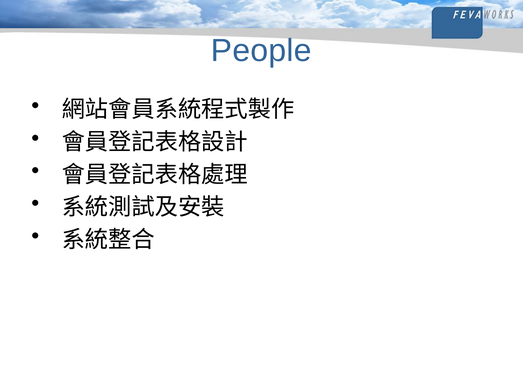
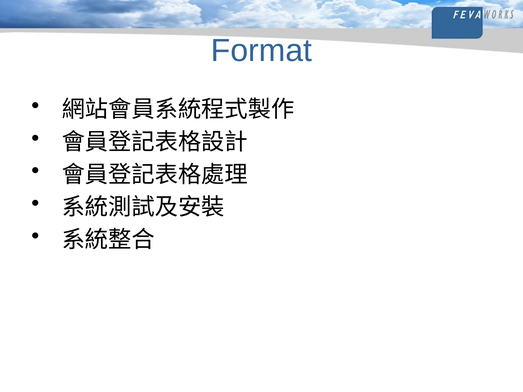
People: People -> Format (261, 51)
